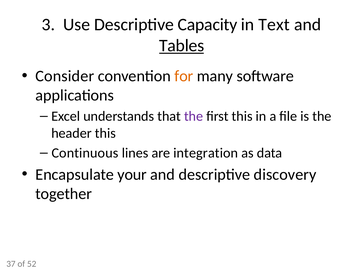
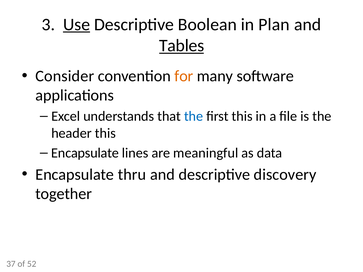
Use underline: none -> present (77, 25)
Capacity: Capacity -> Boolean (207, 25)
Text: Text -> Plan (274, 25)
the colour: purple -> blue (194, 116)
Continuous: Continuous -> Encapsulate (85, 153)
integration: integration -> meaningful (206, 153)
your: your -> thru (132, 175)
